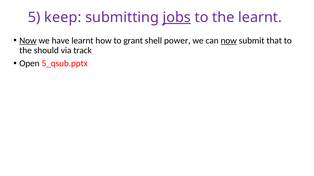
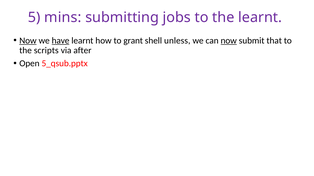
keep: keep -> mins (63, 17)
jobs underline: present -> none (177, 17)
have underline: none -> present (61, 41)
power: power -> unless (177, 41)
should: should -> scripts (46, 51)
track: track -> after (82, 51)
